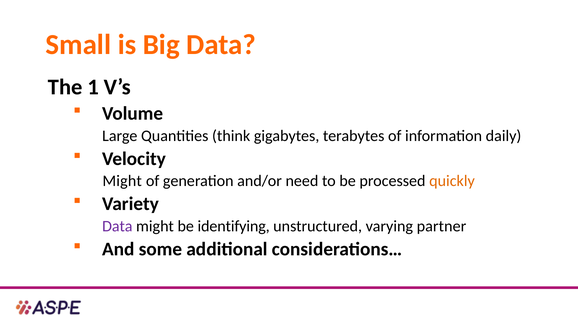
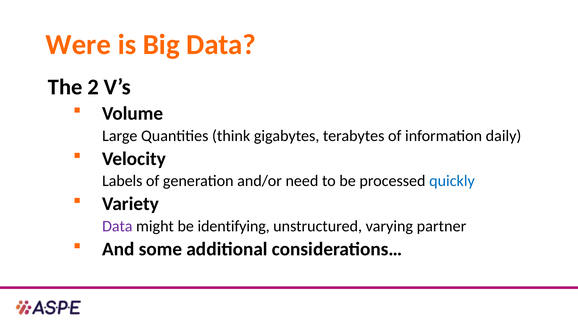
Small: Small -> Were (78, 45)
1: 1 -> 2 (93, 87)
Might: Might -> Labels (122, 181)
quickly colour: orange -> blue (452, 181)
